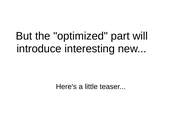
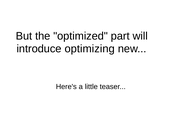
interesting: interesting -> optimizing (90, 49)
